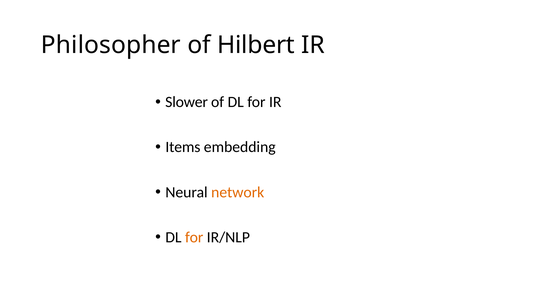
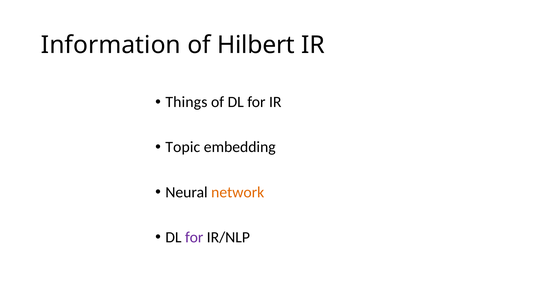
Philosopher: Philosopher -> Information (111, 45)
Slower: Slower -> Things (186, 102)
Items: Items -> Topic (183, 147)
for colour: orange -> purple (194, 237)
